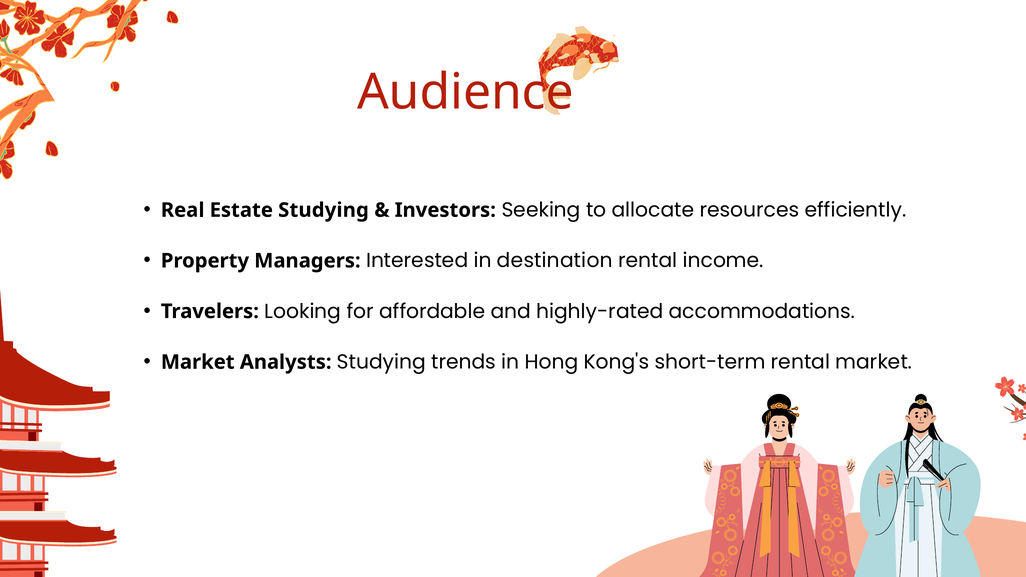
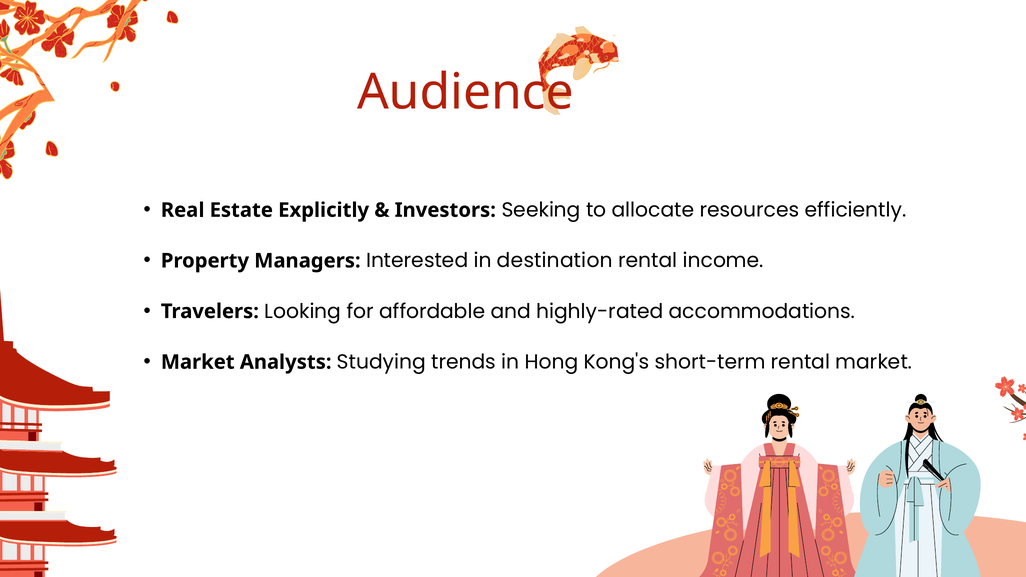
Estate Studying: Studying -> Explicitly (324, 210)
